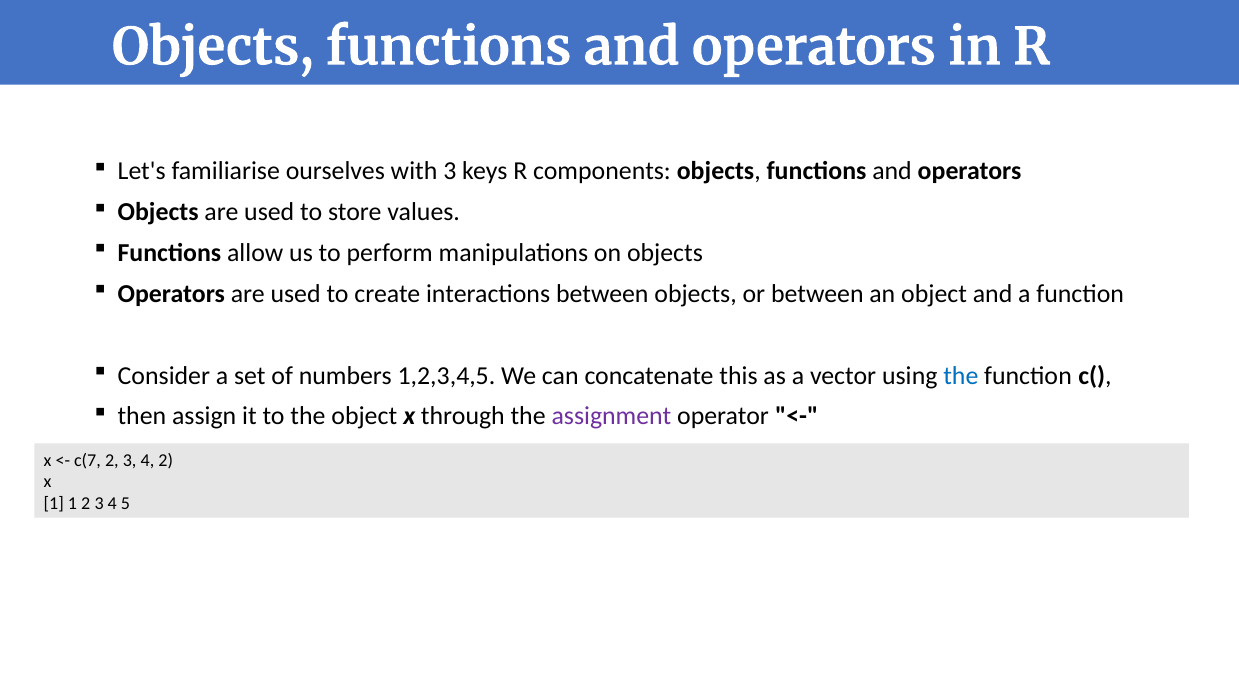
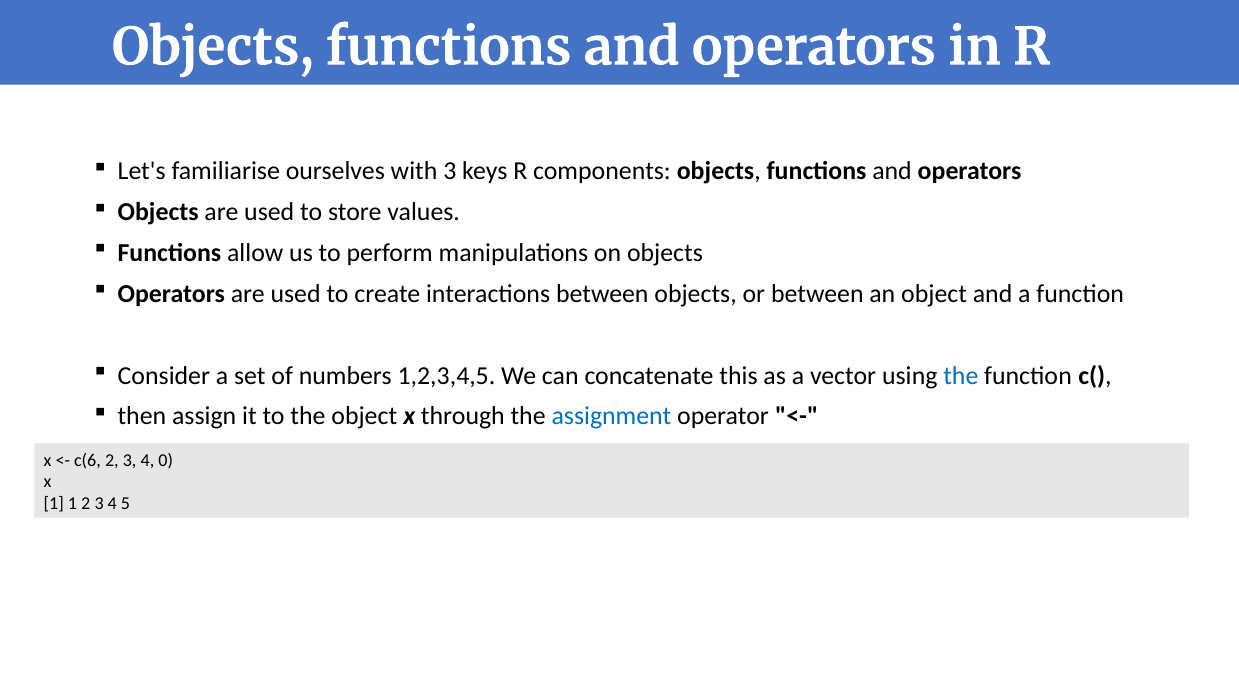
assignment colour: purple -> blue (611, 416)
c(7: c(7 -> c(6 (87, 460)
4 2: 2 -> 0 (166, 460)
